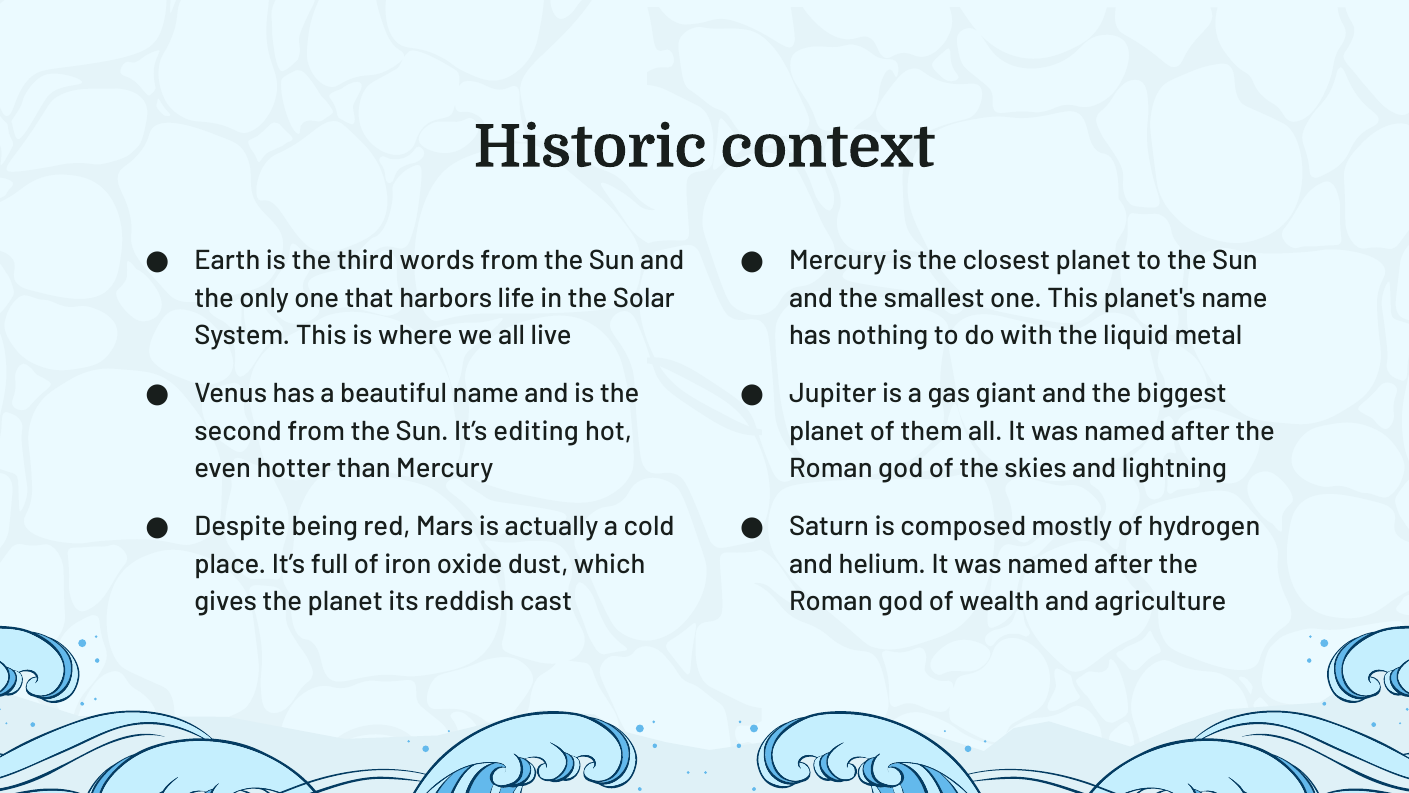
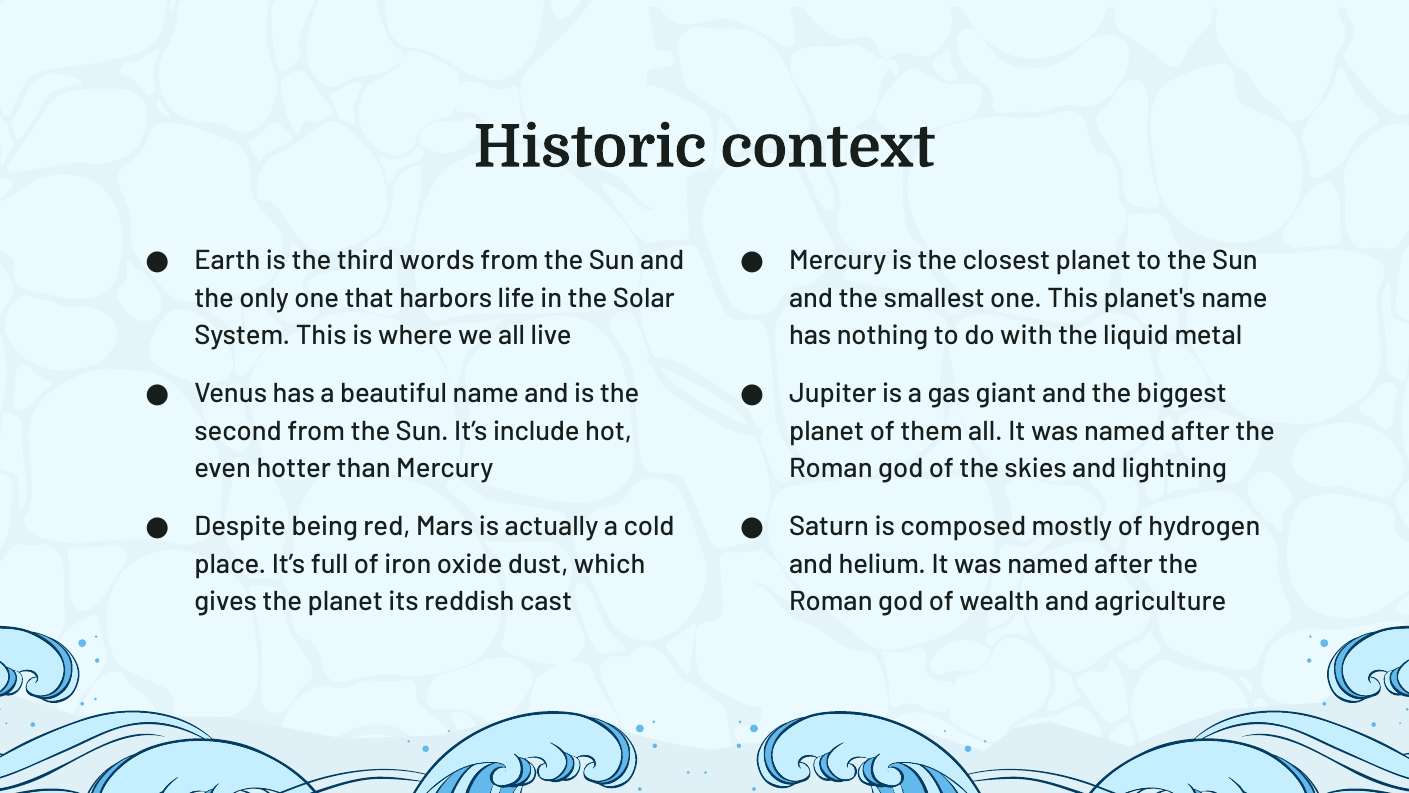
editing: editing -> include (536, 431)
